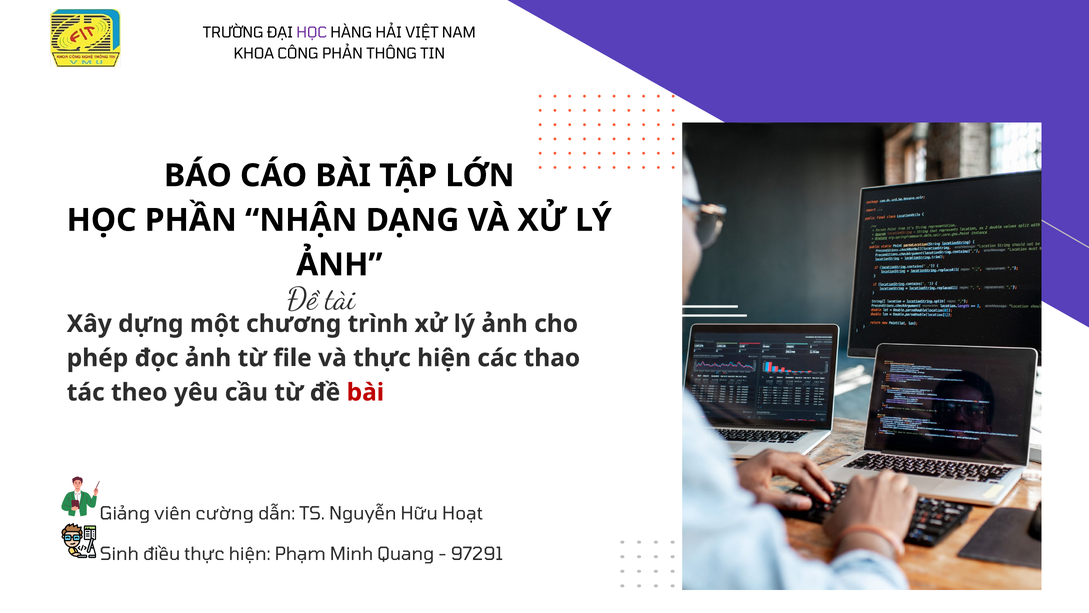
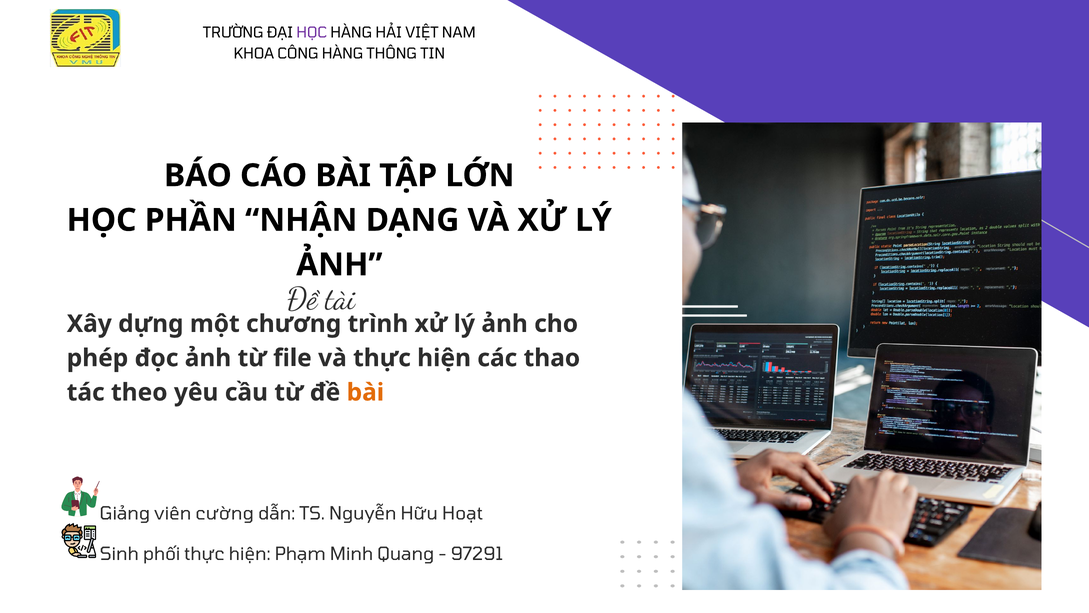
CÔNG PHẢN: PHẢN -> HÀNG (343, 54)
bài colour: red -> orange (365, 392)
điều: điều -> phối (162, 554)
